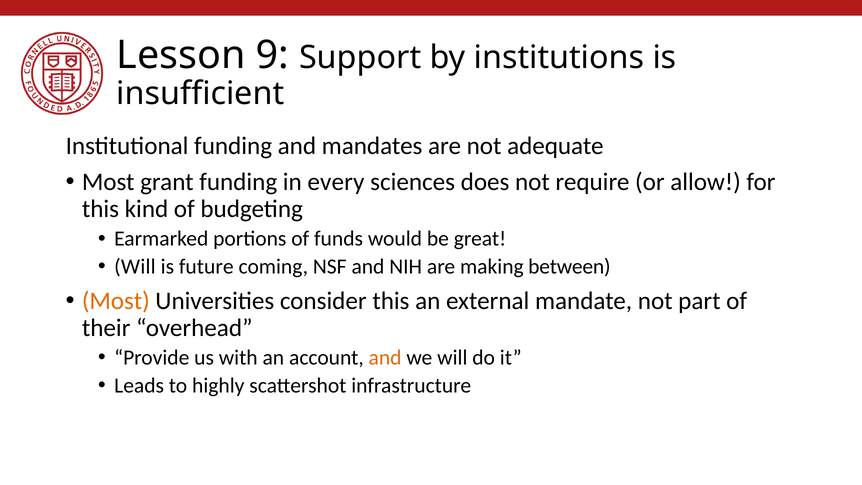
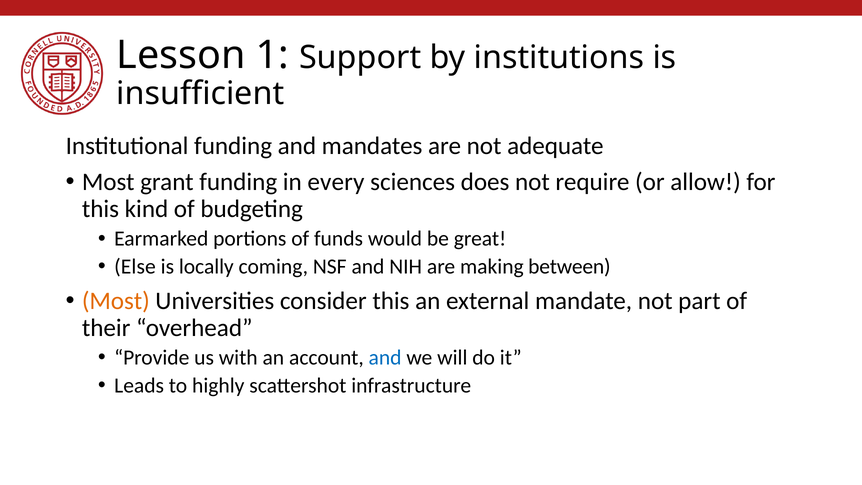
9: 9 -> 1 (272, 55)
Will: Will -> Else (135, 266)
future: future -> locally (206, 266)
and colour: orange -> blue (385, 358)
